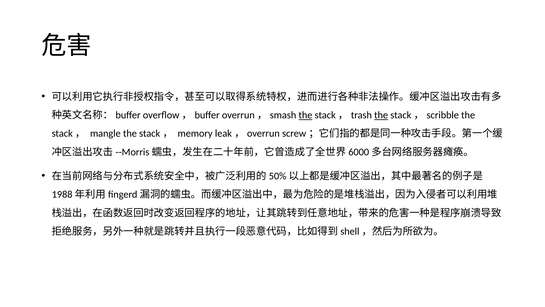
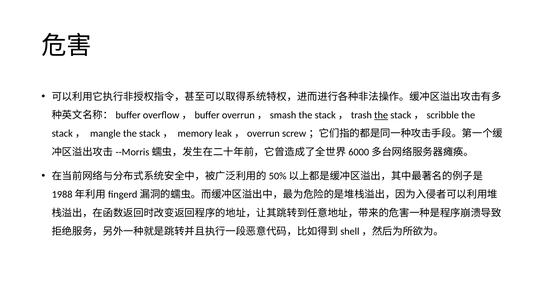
the underline: present -> none (305, 115)
